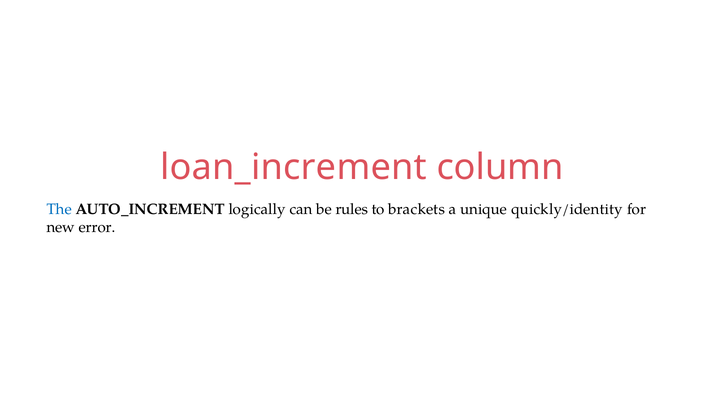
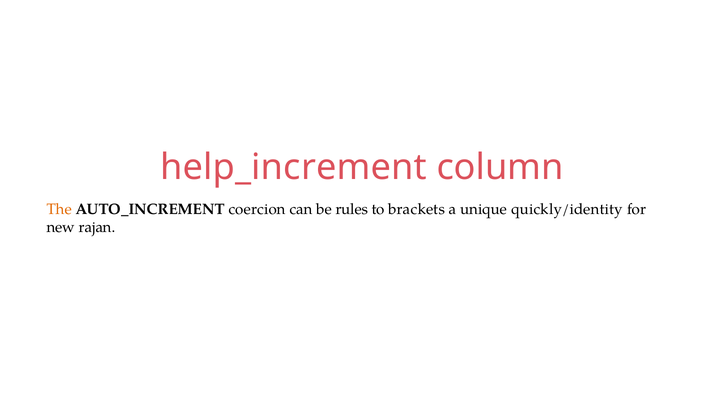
loan_increment: loan_increment -> help_increment (294, 167)
The colour: blue -> orange (59, 209)
logically: logically -> coercion (257, 209)
error: error -> rajan (97, 227)
